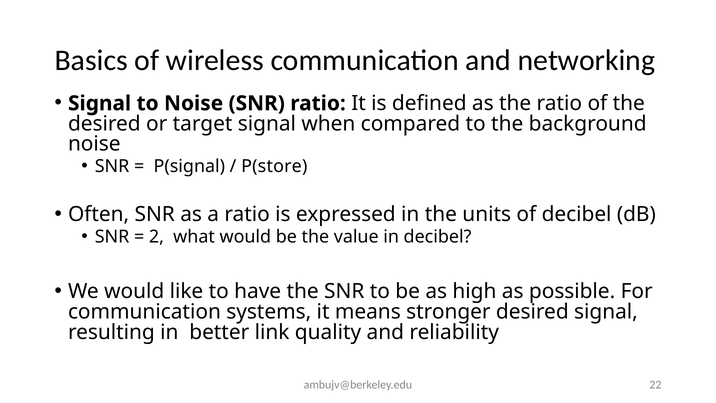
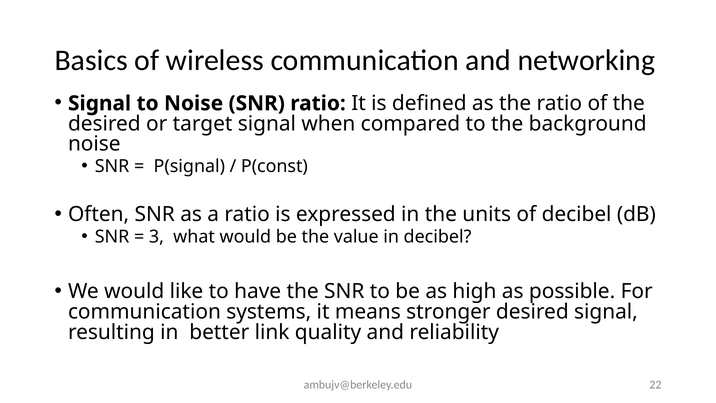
P(store: P(store -> P(const (274, 166)
2: 2 -> 3 (156, 237)
